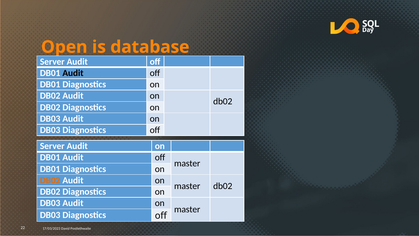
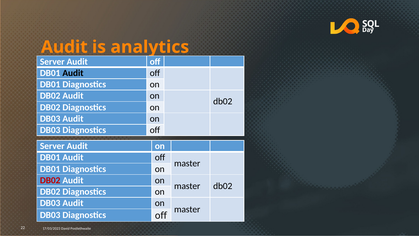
Open: Open -> Audit (64, 47)
database: database -> analytics (150, 47)
DB02 colour: orange -> red (50, 180)
